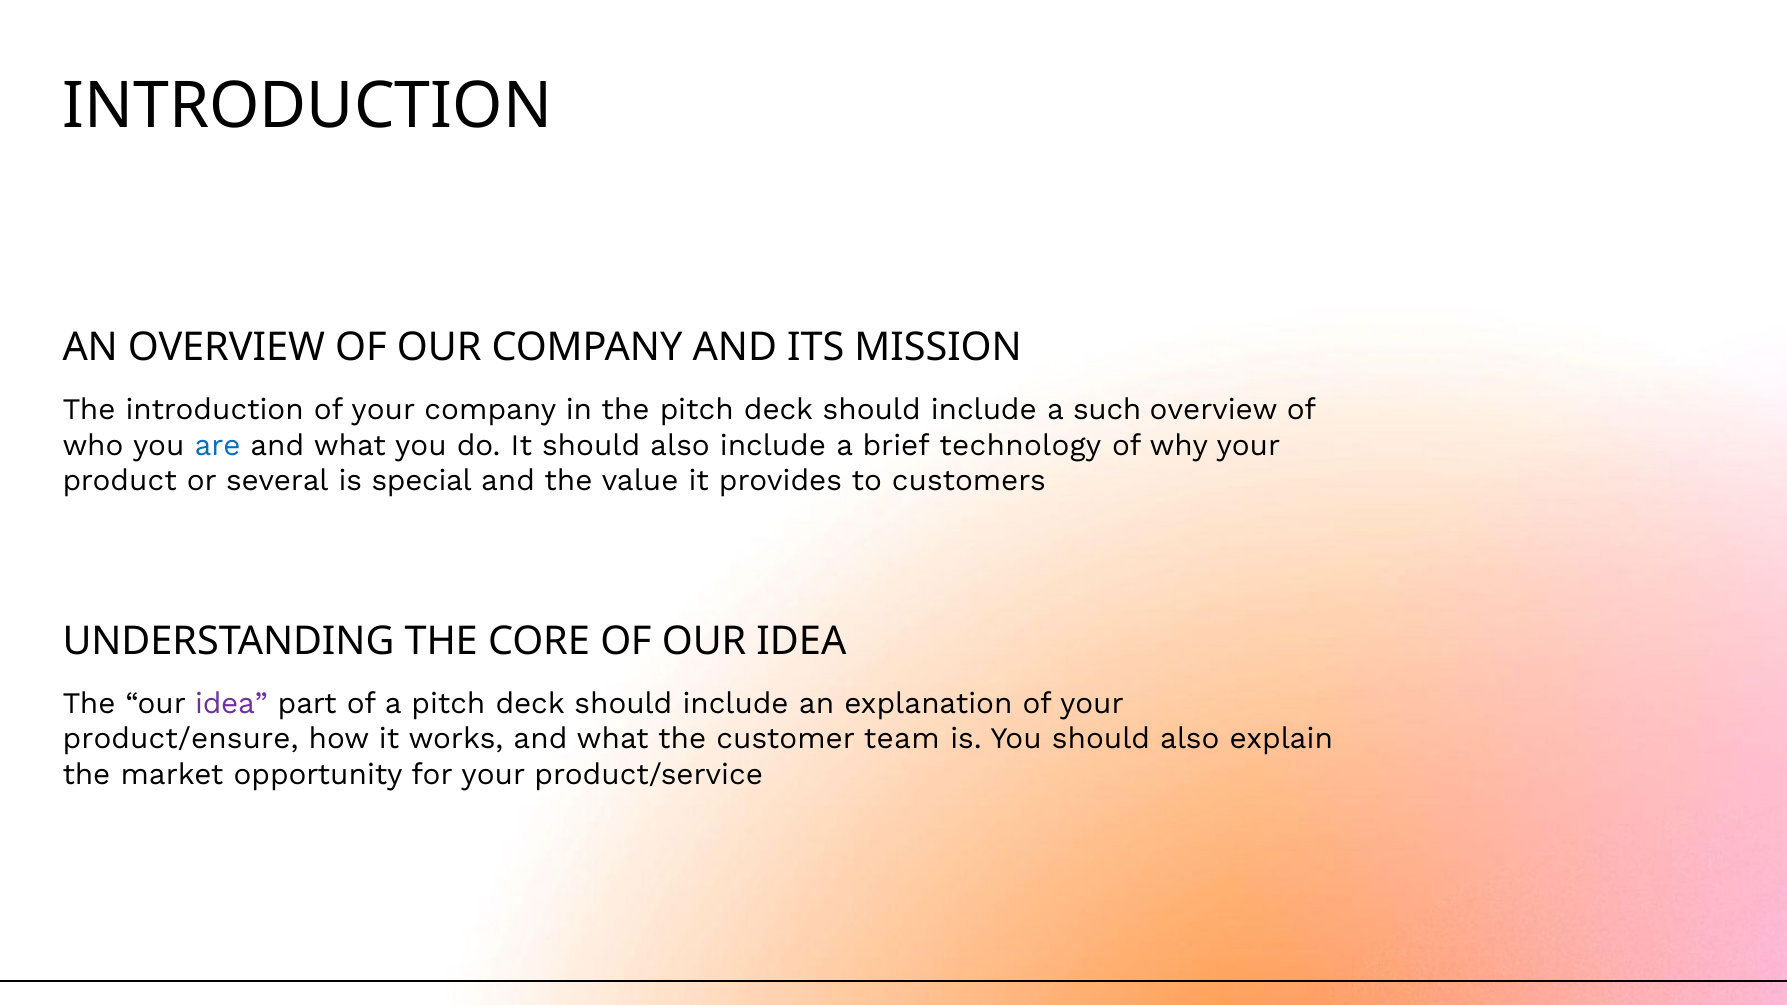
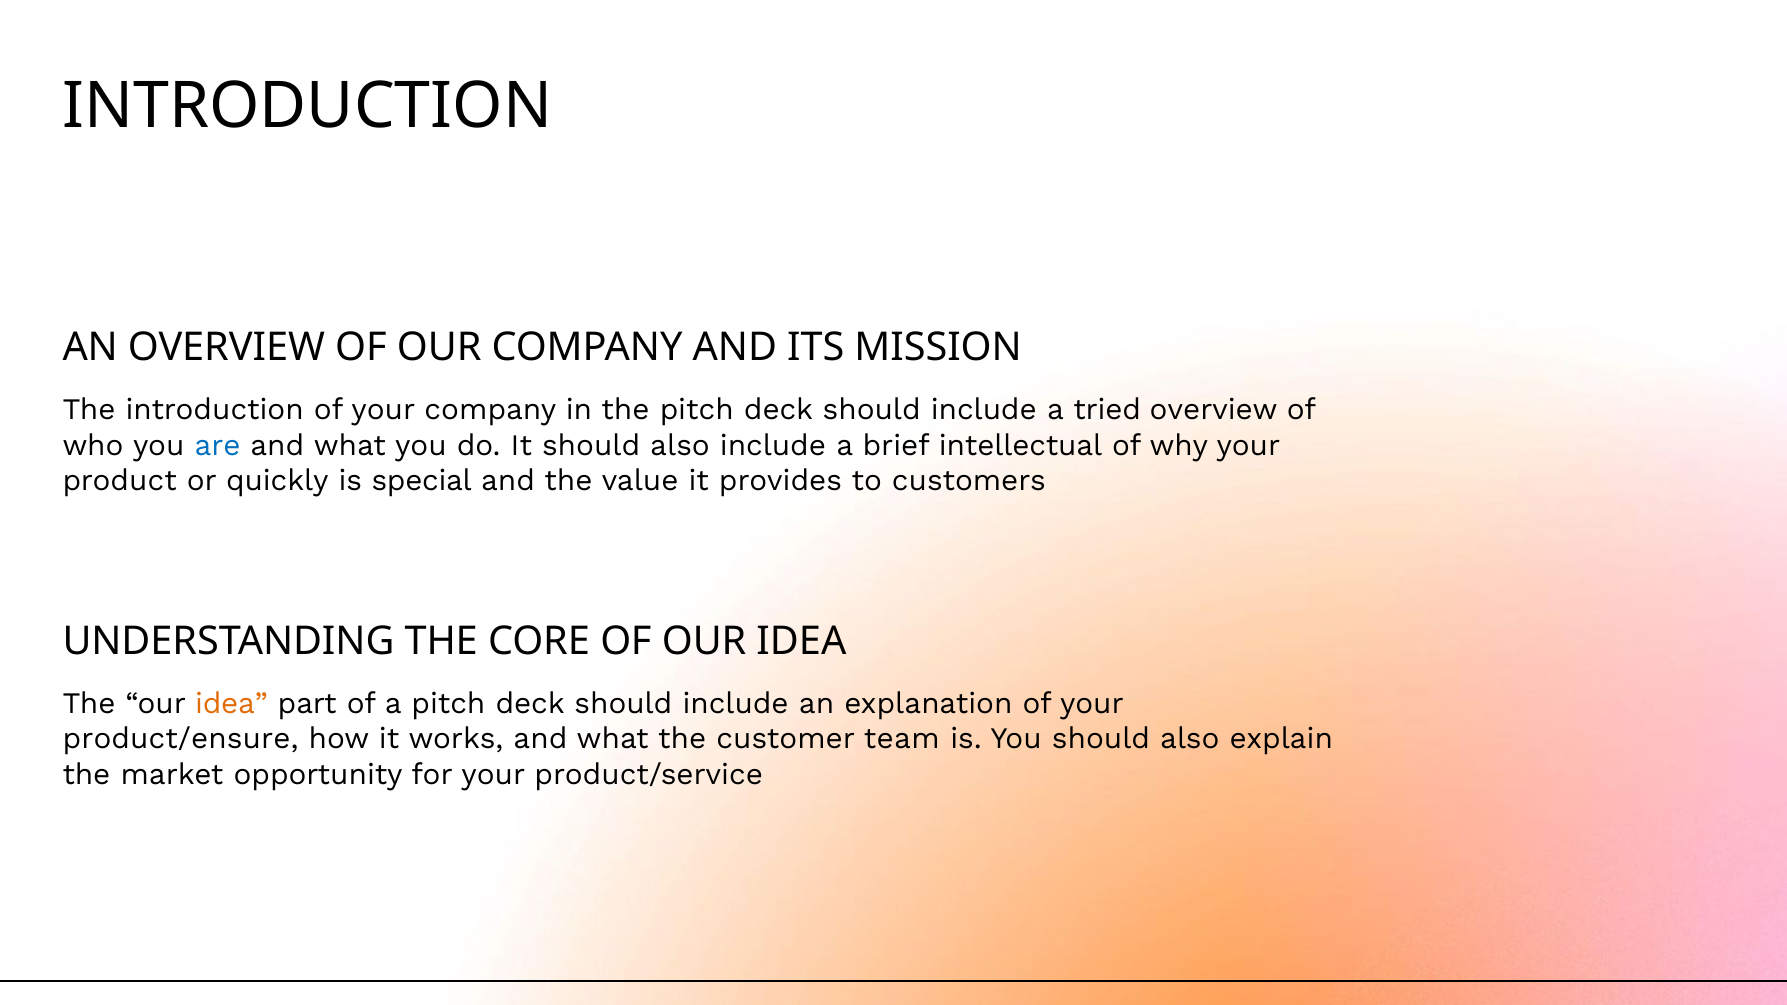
such: such -> tried (1107, 410)
technology: technology -> intellectual (1021, 446)
several: several -> quickly (277, 481)
idea colour: purple -> orange (232, 703)
